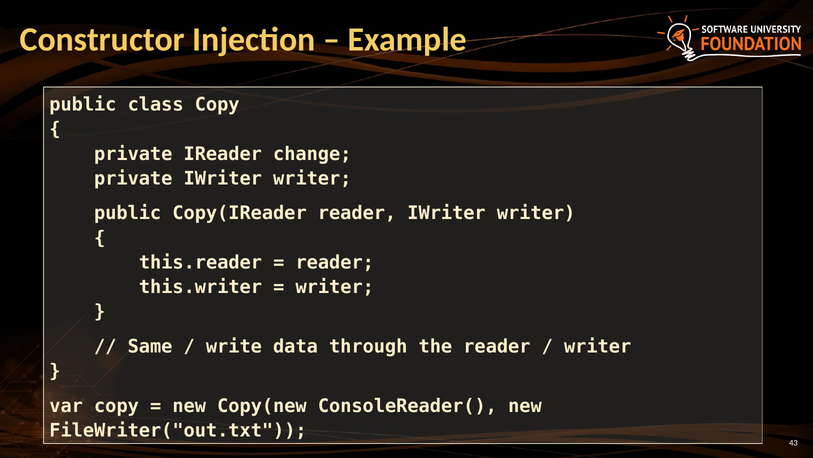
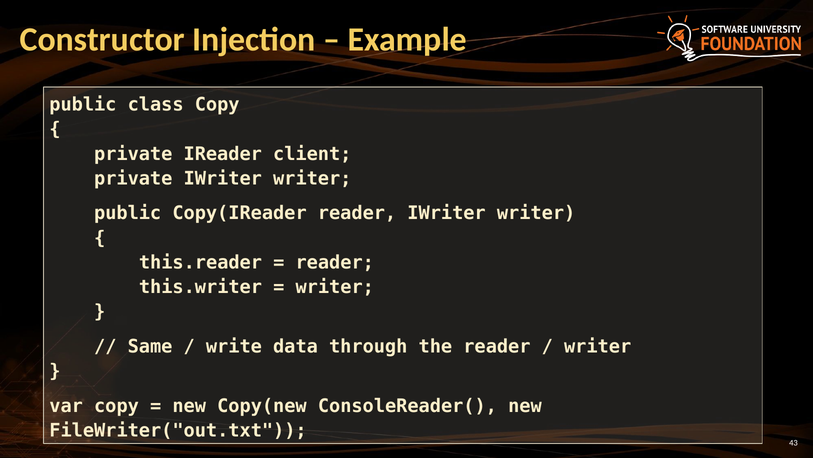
change: change -> client (312, 154)
